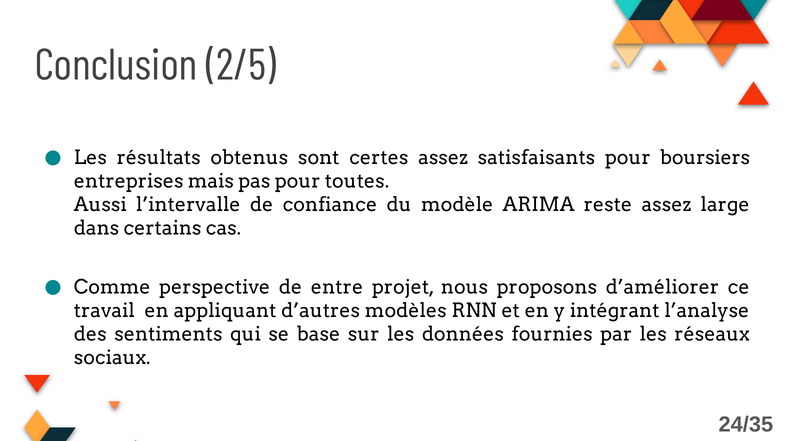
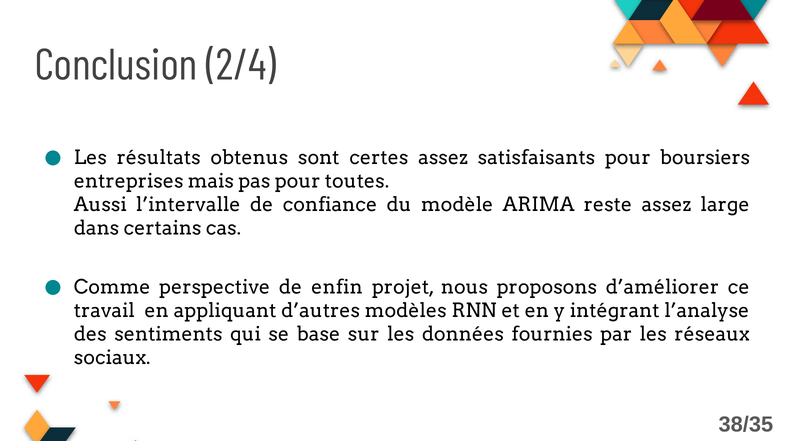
2/5: 2/5 -> 2/4 (241, 65)
entre: entre -> enfin (337, 288)
24/35: 24/35 -> 38/35 (746, 425)
